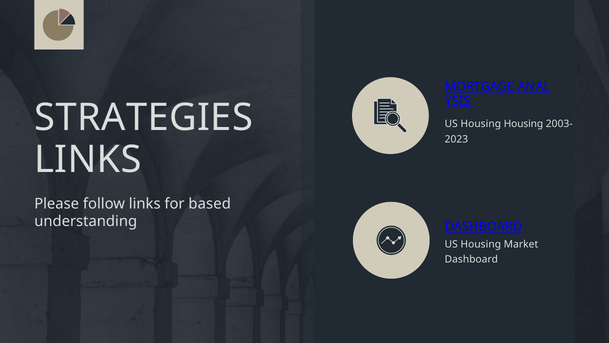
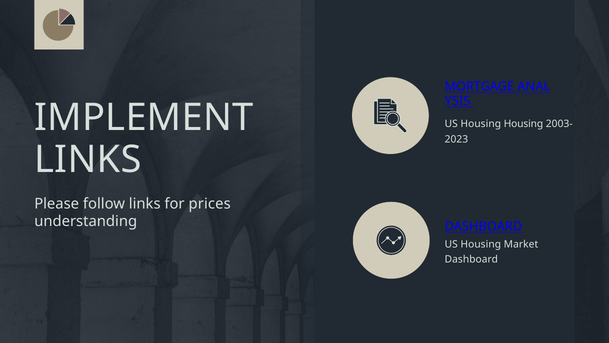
STRATEGIES: STRATEGIES -> IMPLEMENT (144, 118)
based: based -> prices (210, 203)
